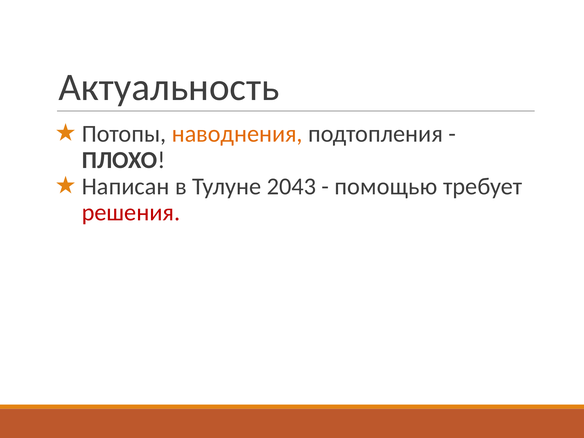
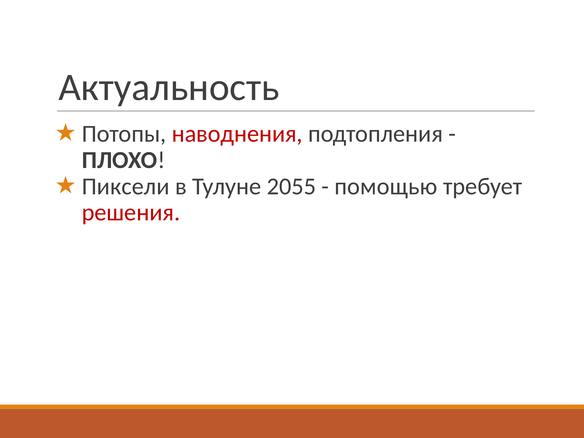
наводнения colour: orange -> red (237, 134)
Написан: Написан -> Пиксели (126, 186)
2043: 2043 -> 2055 (291, 186)
